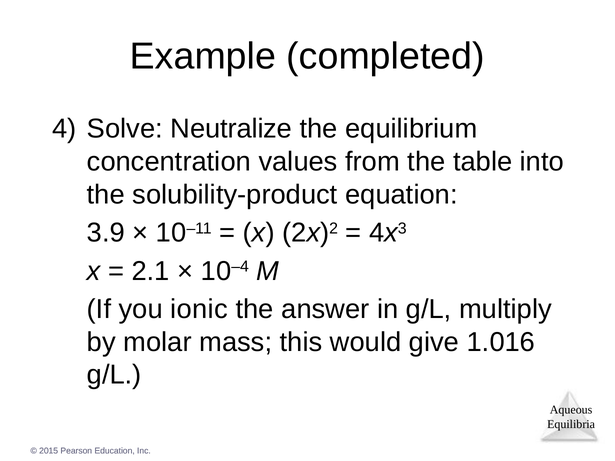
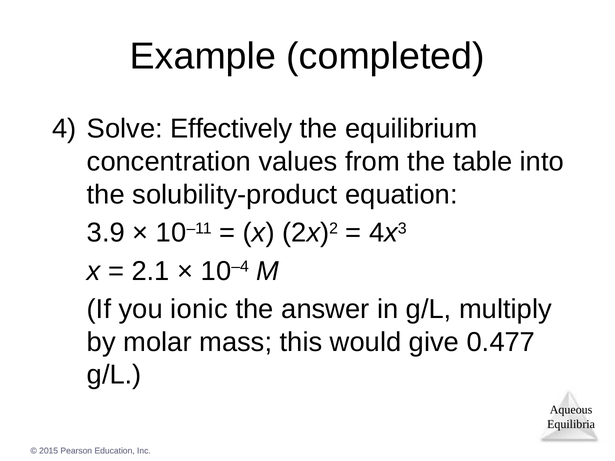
Neutralize: Neutralize -> Effectively (231, 129)
1.016: 1.016 -> 0.477 (501, 342)
